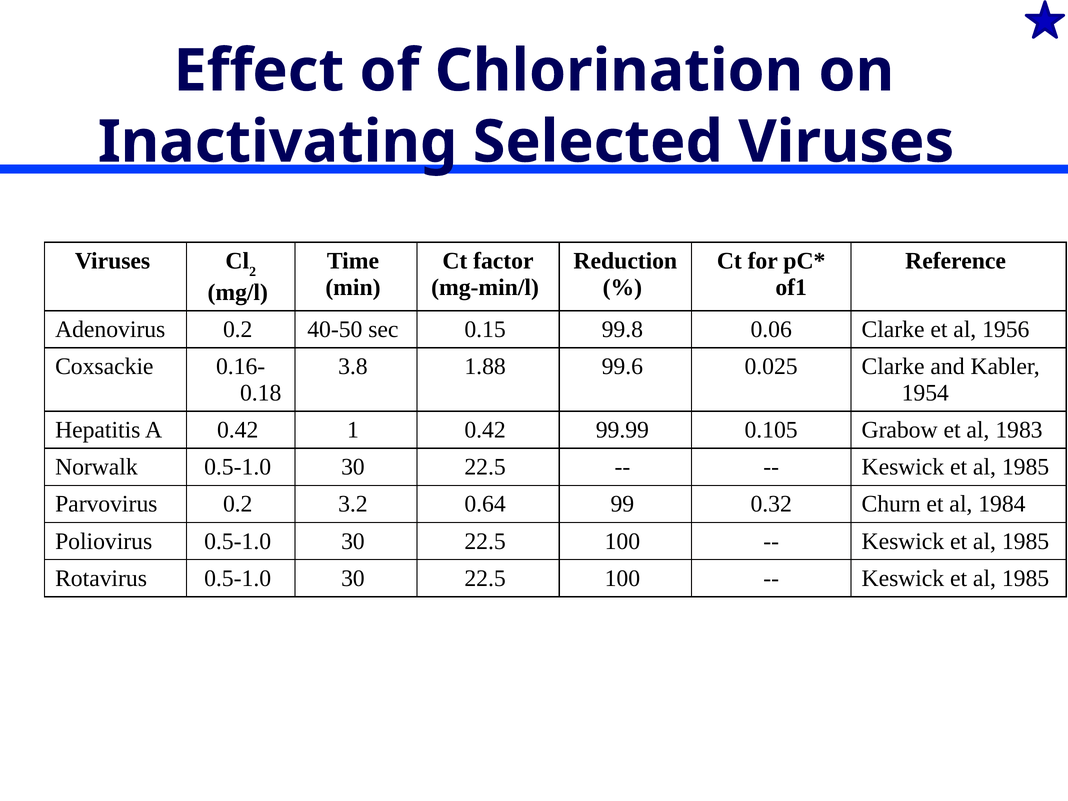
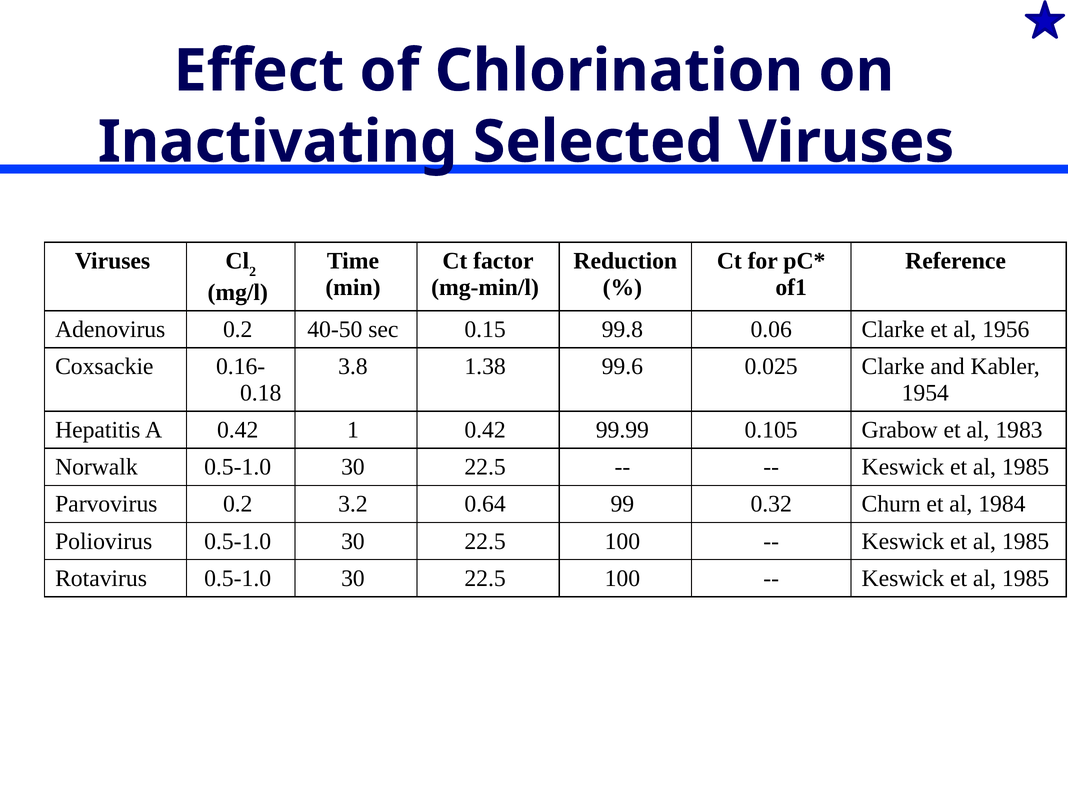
1.88: 1.88 -> 1.38 (485, 367)
